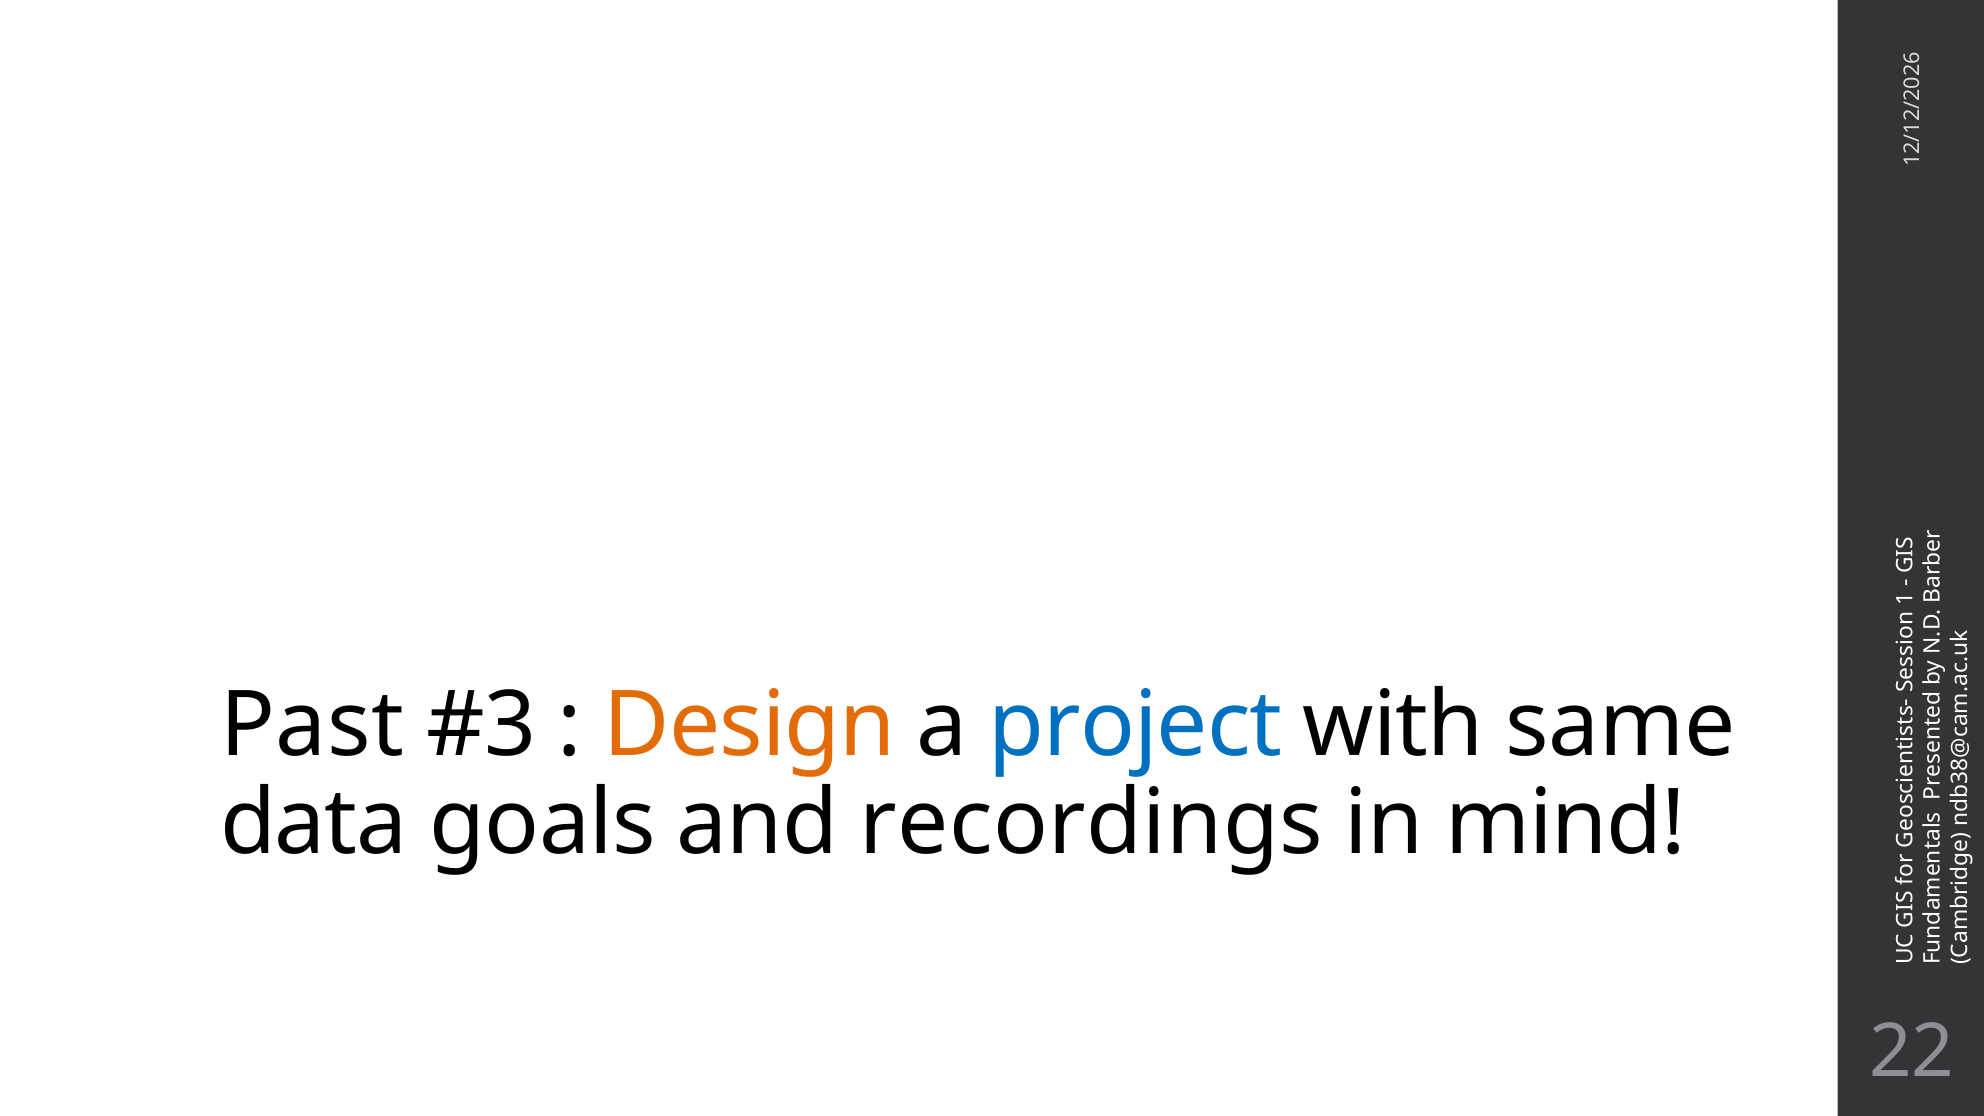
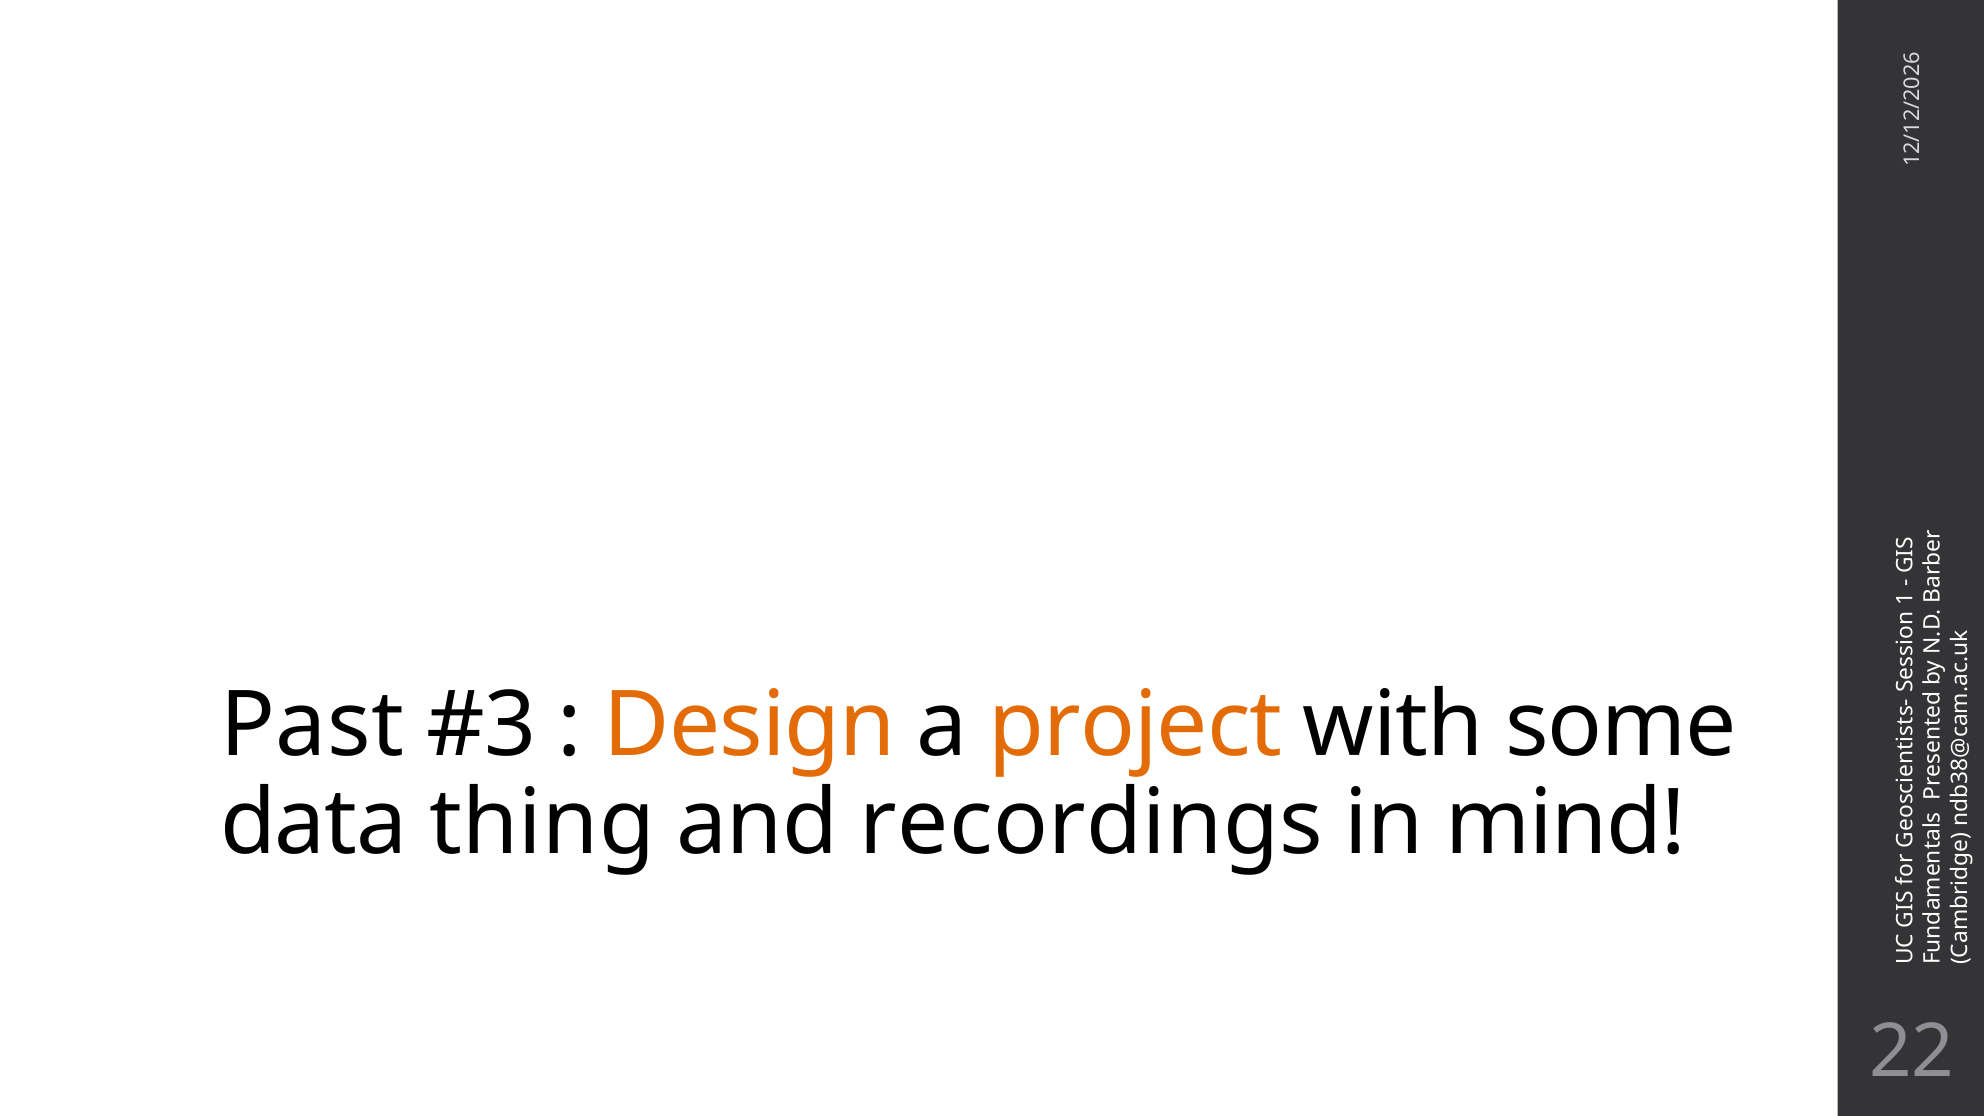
project colour: blue -> orange (1136, 725)
same: same -> some (1621, 725)
goals: goals -> thing (542, 824)
